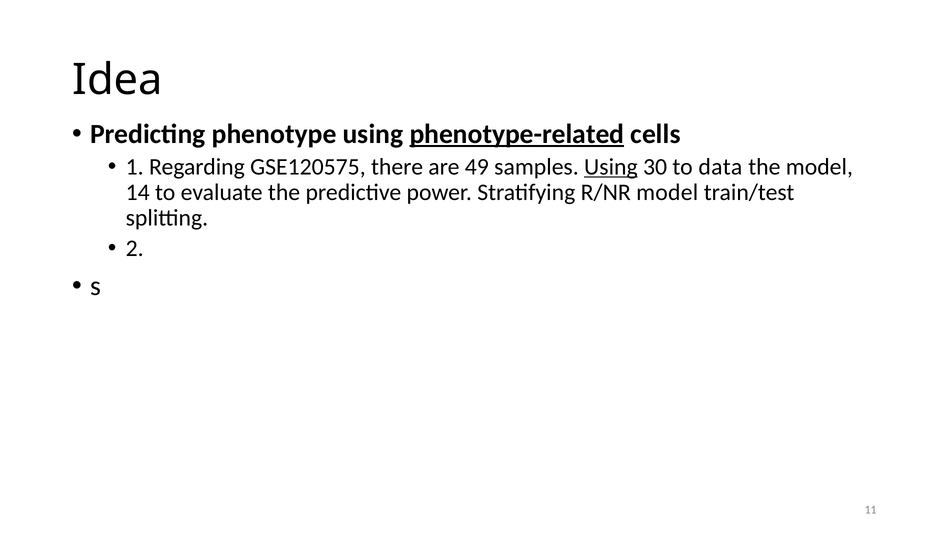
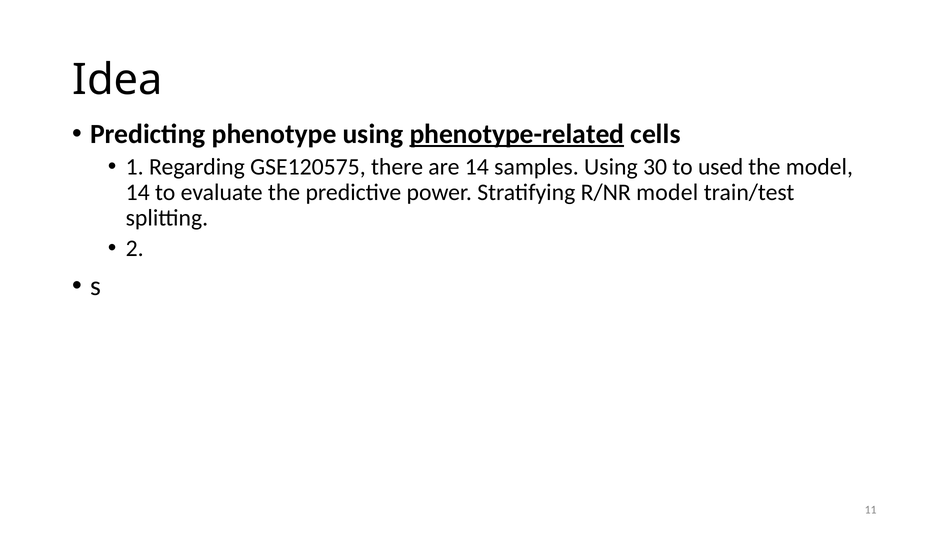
are 49: 49 -> 14 (477, 167)
Using underline: present -> none (611, 167)
data: data -> used (721, 167)
